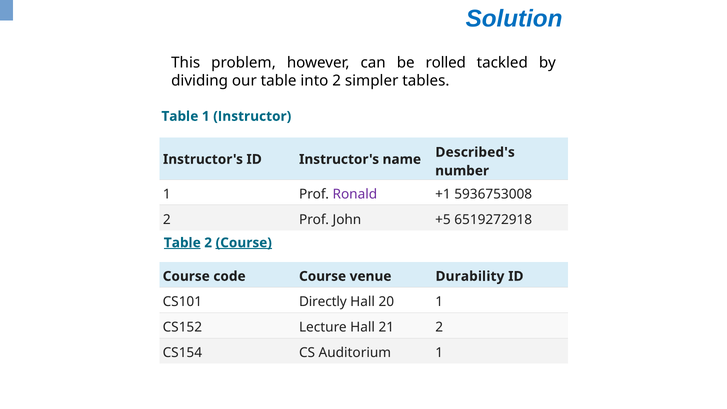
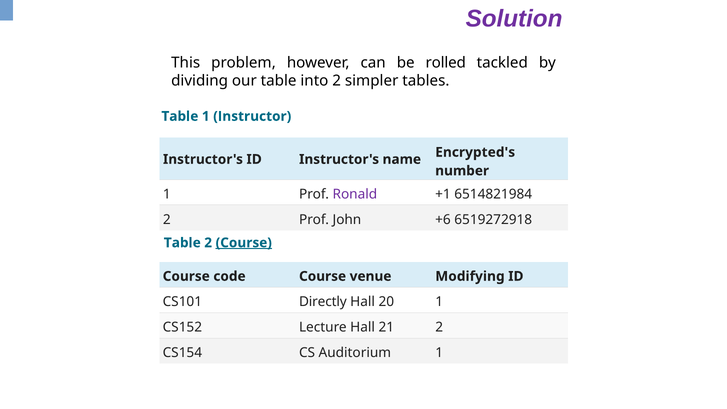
Solution colour: blue -> purple (514, 19)
Described's: Described's -> Encrypted's (475, 152)
5936753008: 5936753008 -> 6514821984 (493, 194)
+5: +5 -> +6 (443, 219)
Table underline: present -> none (182, 243)
Durability: Durability -> Modifying (470, 276)
